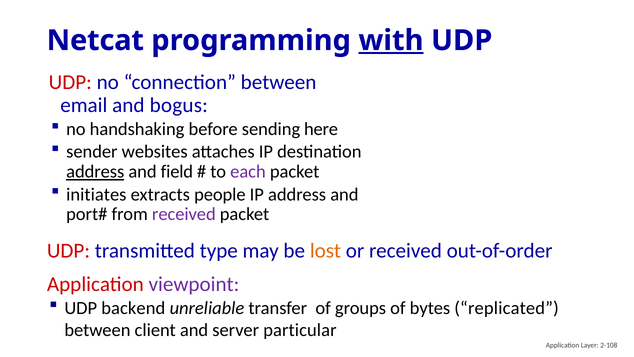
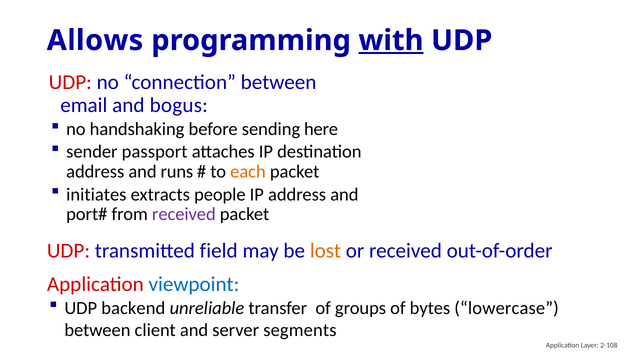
Netcat: Netcat -> Allows (95, 40)
websites: websites -> passport (155, 152)
address underline: present -> none (95, 172)
field: field -> runs (177, 172)
each colour: purple -> orange (248, 172)
type: type -> field (219, 250)
viewpoint colour: purple -> blue (194, 284)
replicated: replicated -> lowercase (507, 308)
particular: particular -> segments (300, 330)
